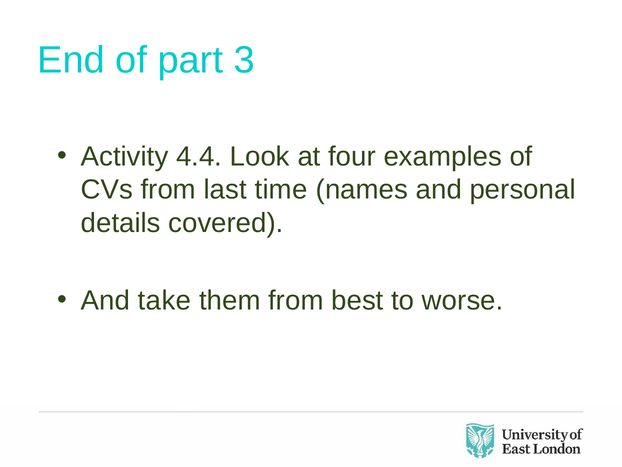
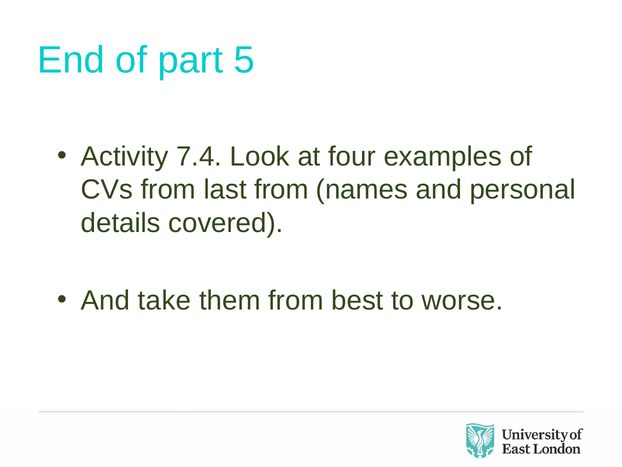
3: 3 -> 5 (244, 60)
4.4: 4.4 -> 7.4 (199, 156)
last time: time -> from (281, 190)
